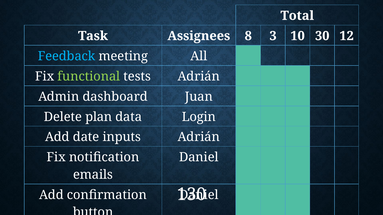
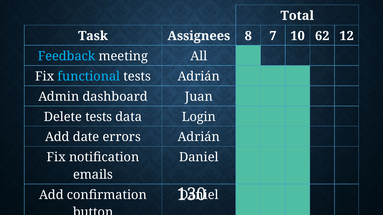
3: 3 -> 7 (273, 36)
30: 30 -> 62 (322, 36)
functional colour: light green -> light blue (89, 77)
Delete plan: plan -> tests (99, 117)
inputs: inputs -> errors (122, 137)
